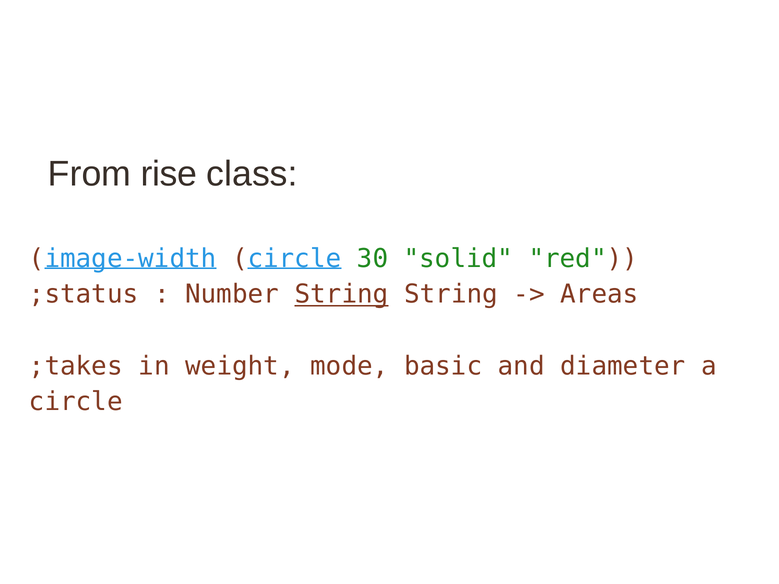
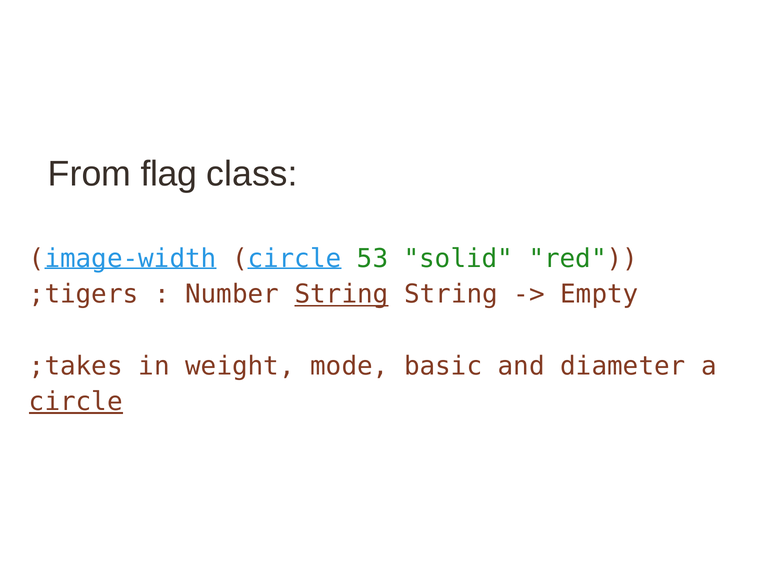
rise: rise -> flag (169, 174)
30: 30 -> 53 (373, 259)
;status: ;status -> ;tigers (84, 295)
Areas: Areas -> Empty (599, 295)
circle underline: none -> present (76, 402)
